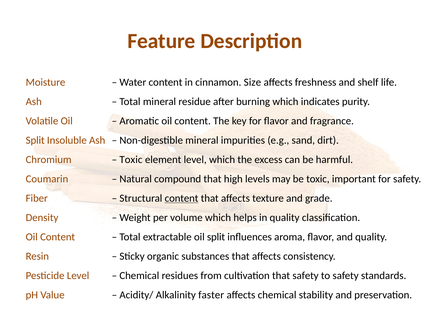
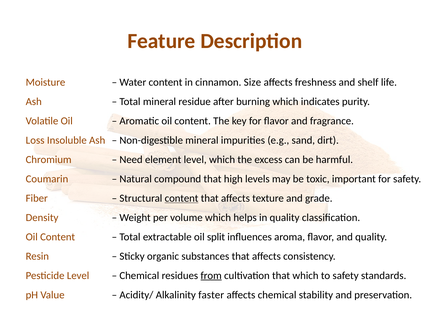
Split: Split -> Loss (35, 140)
Toxic: Toxic -> Need (131, 160)
from underline: none -> present (211, 276)
that safety: safety -> which (306, 276)
